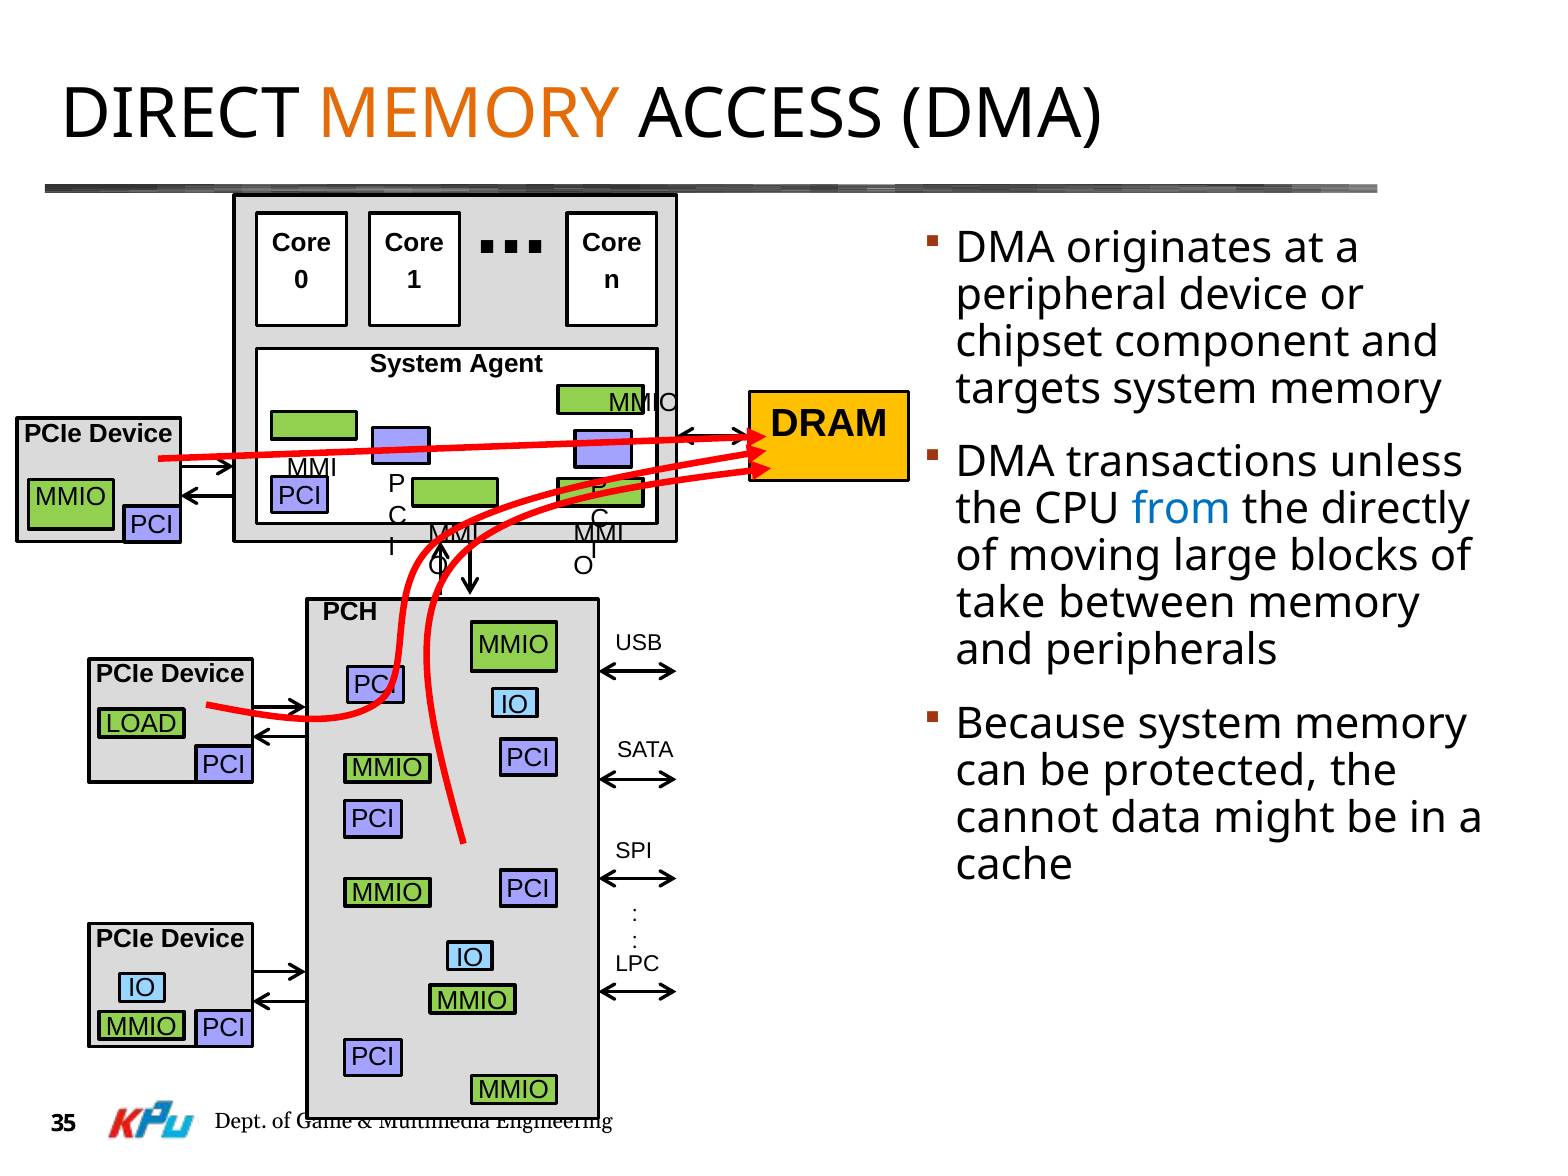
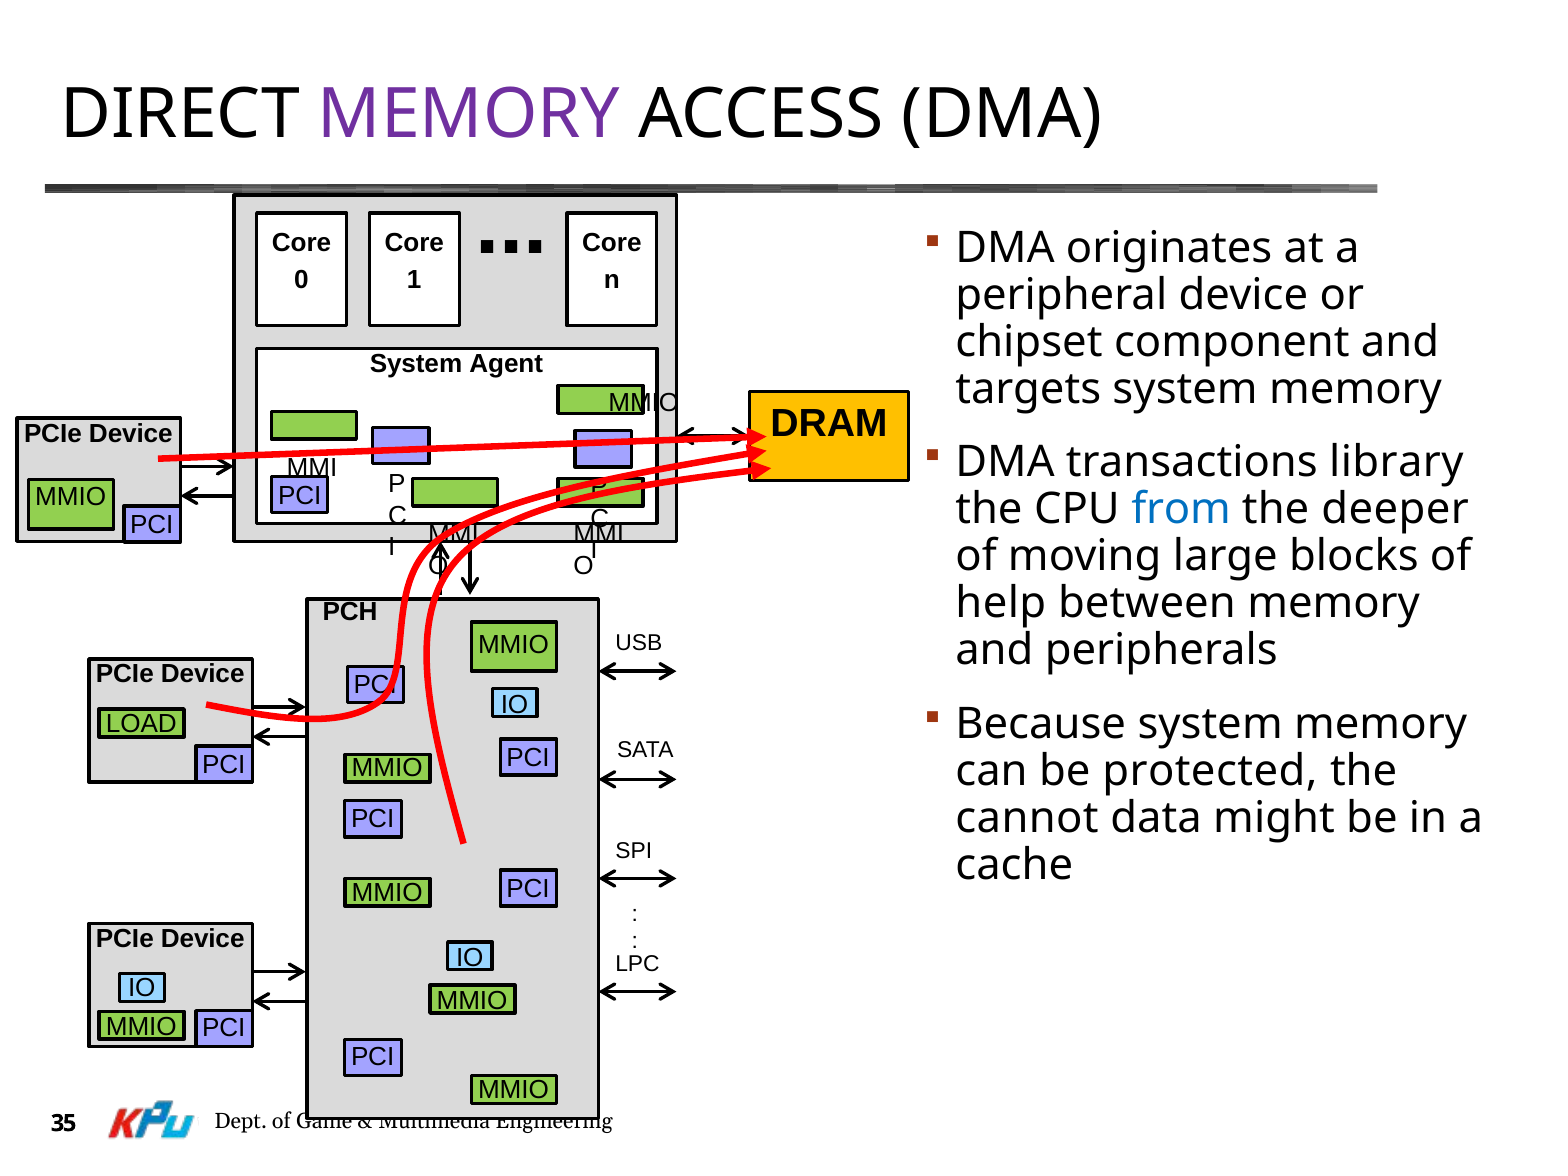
MEMORY colour: orange -> purple (469, 115)
unless: unless -> library (1396, 462)
directly: directly -> deeper (1395, 509)
take: take -> help (1001, 603)
